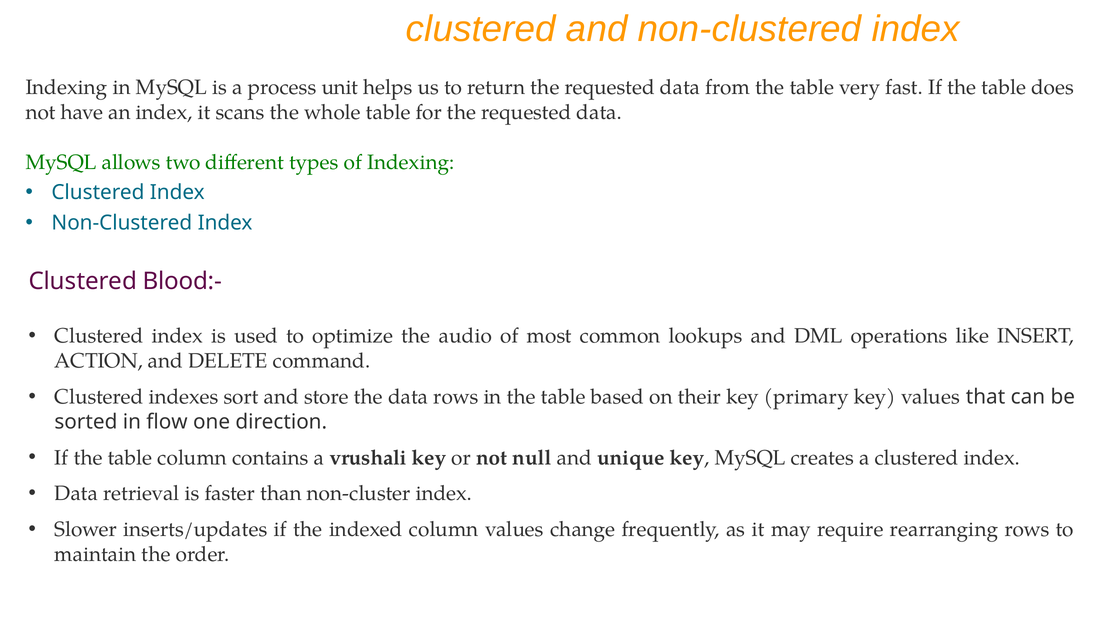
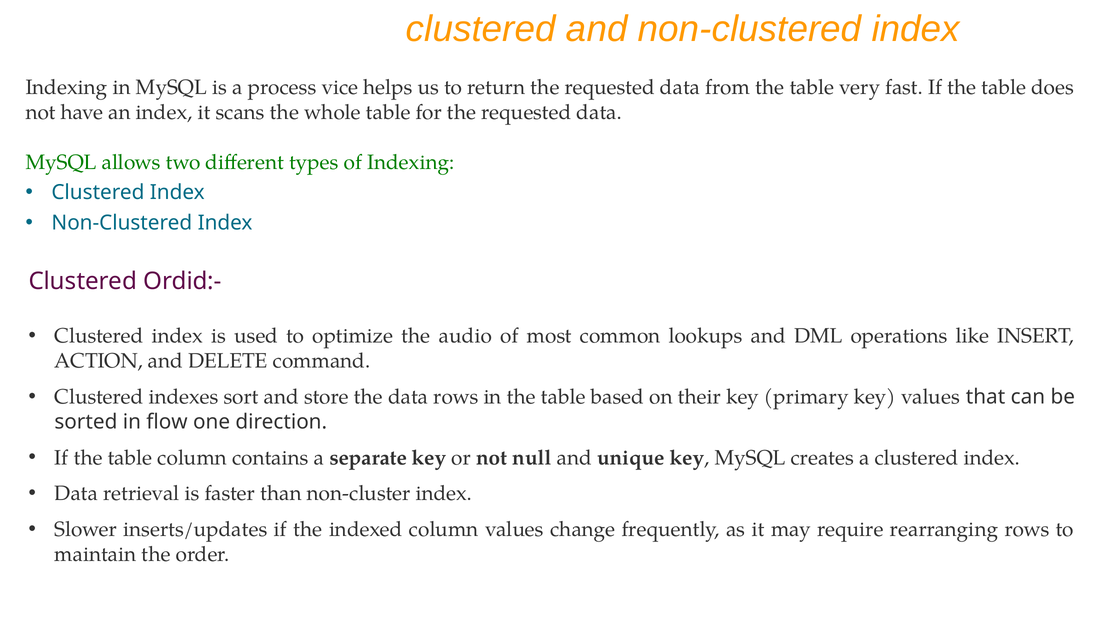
unit: unit -> vice (340, 87)
Blood:-: Blood:- -> Ordid:- (182, 281)
vrushali: vrushali -> separate (368, 457)
